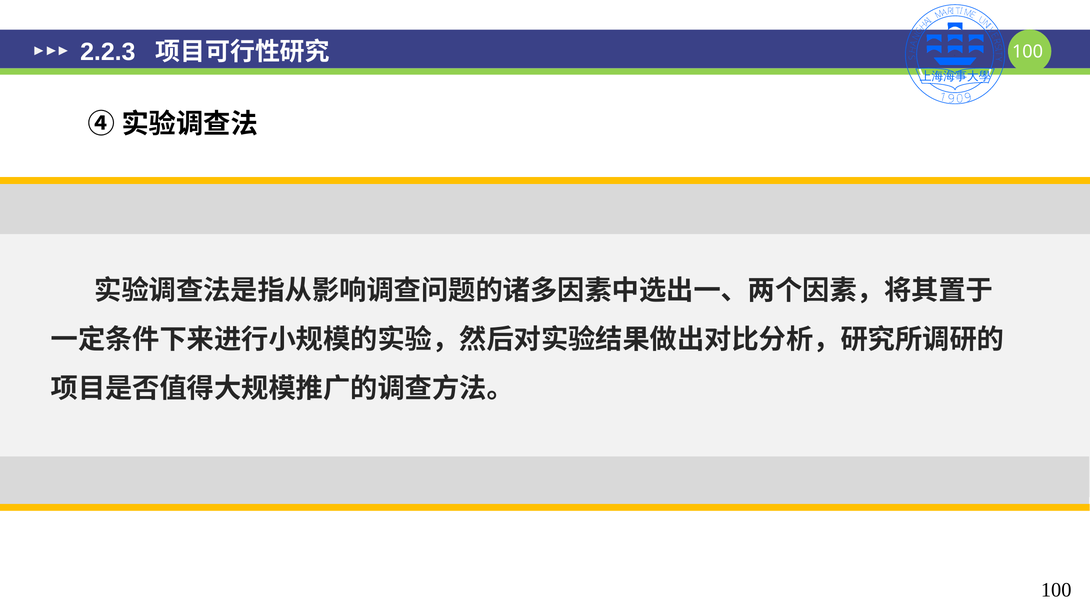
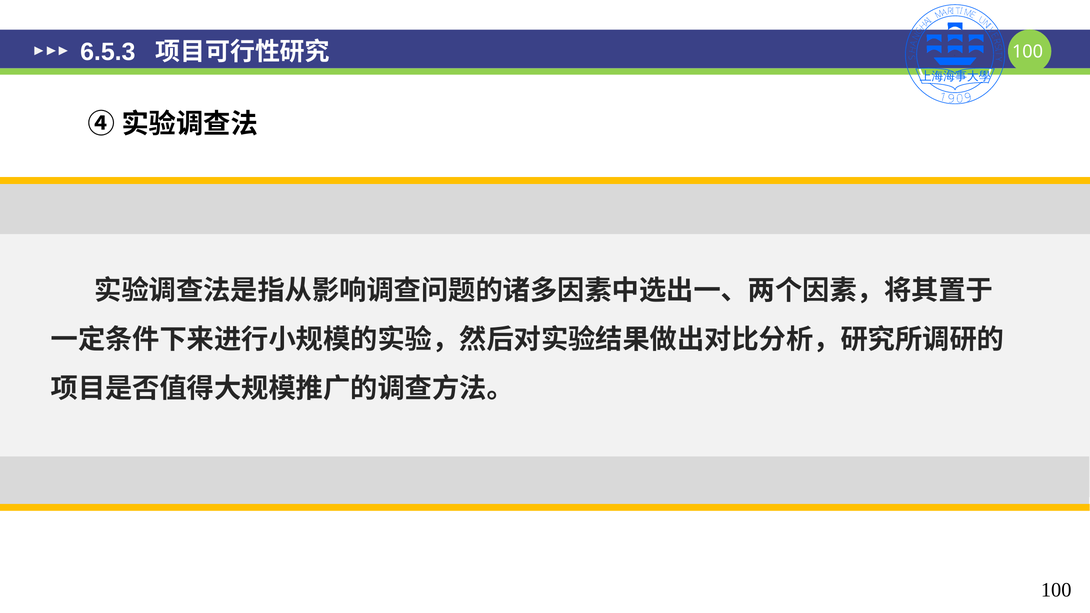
2.2.3: 2.2.3 -> 6.5.3 (108, 52)
